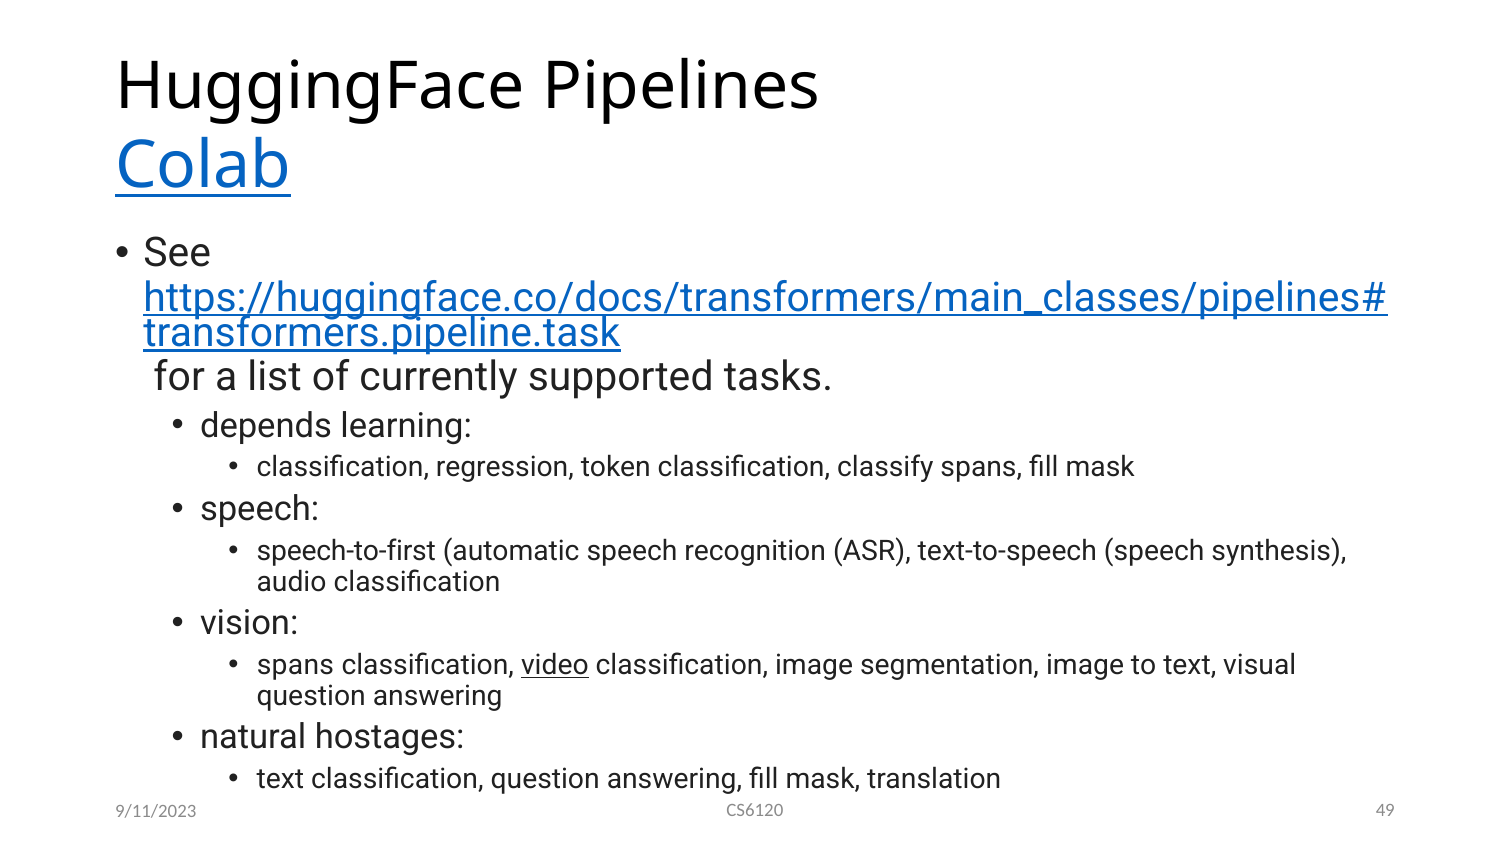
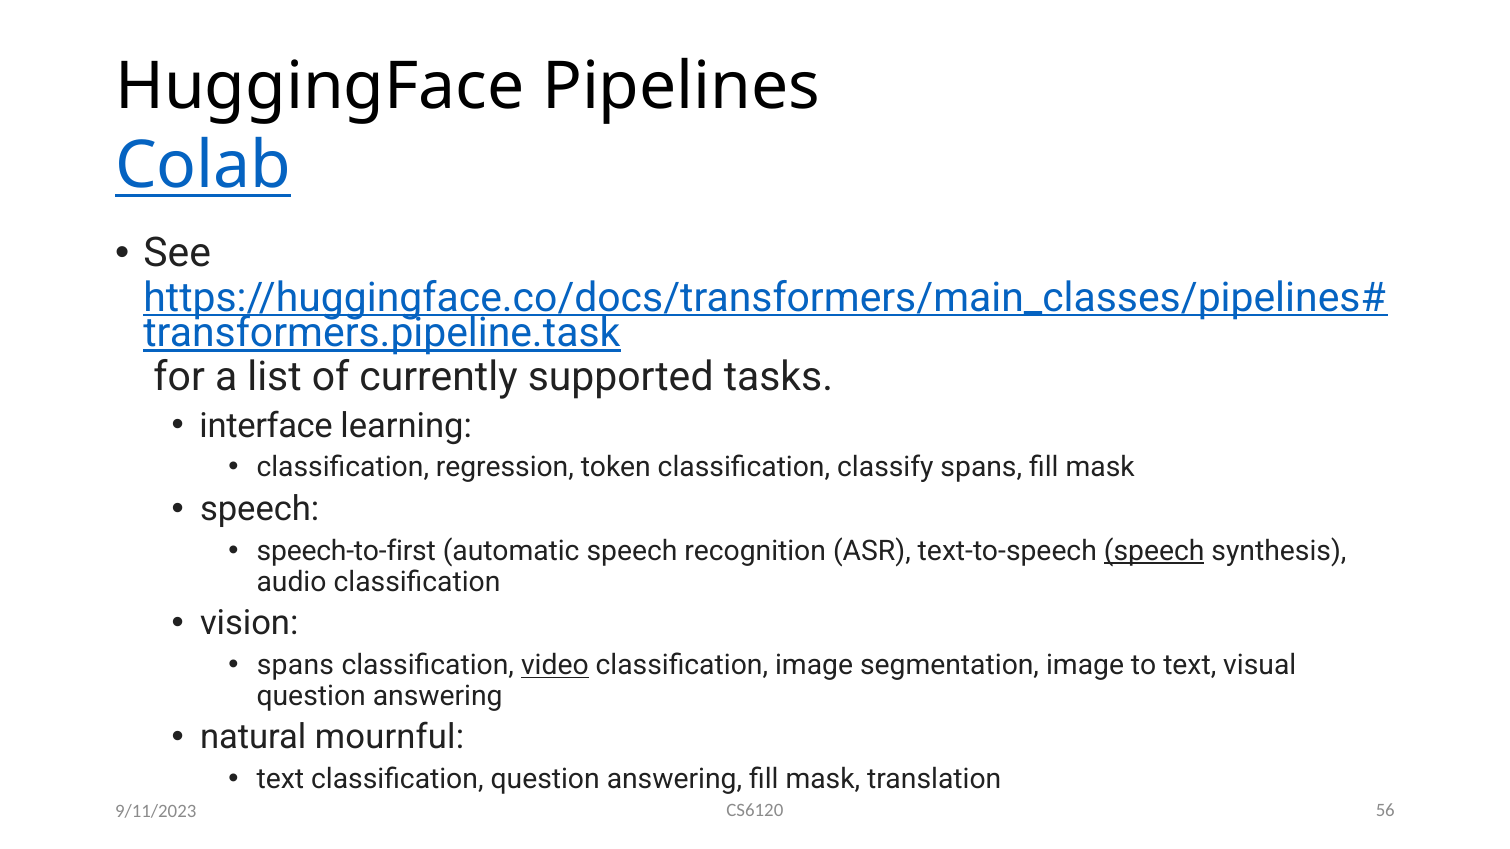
depends: depends -> interface (266, 426)
speech underline: none -> present (1154, 551)
hostages: hostages -> mournful (390, 738)
49: 49 -> 56 (1385, 811)
